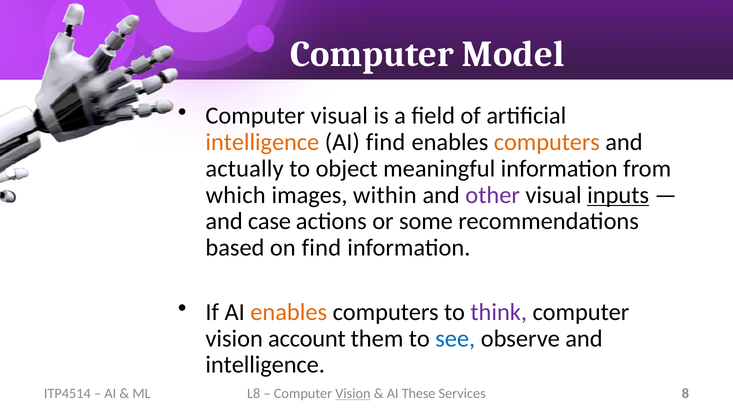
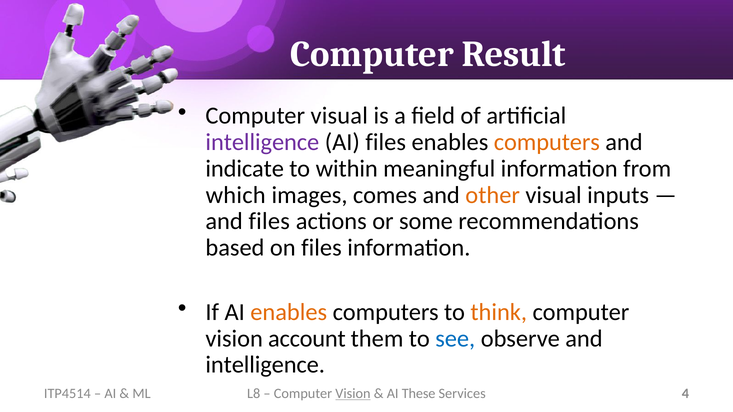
Model: Model -> Result (514, 54)
intelligence colour: orange -> purple (262, 142)
AI find: find -> files (386, 142)
actually: actually -> indicate (245, 169)
object: object -> within (347, 169)
within: within -> comes (385, 195)
other colour: purple -> orange (493, 195)
inputs underline: present -> none (618, 195)
and case: case -> files (269, 222)
on find: find -> files (321, 248)
think colour: purple -> orange (499, 312)
8: 8 -> 4 (685, 394)
